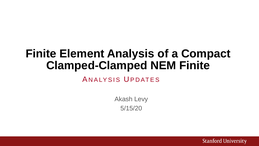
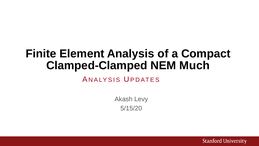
NEM Finite: Finite -> Much (195, 65)
